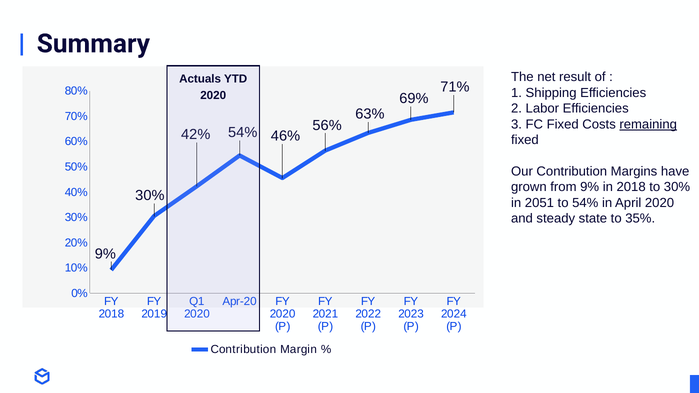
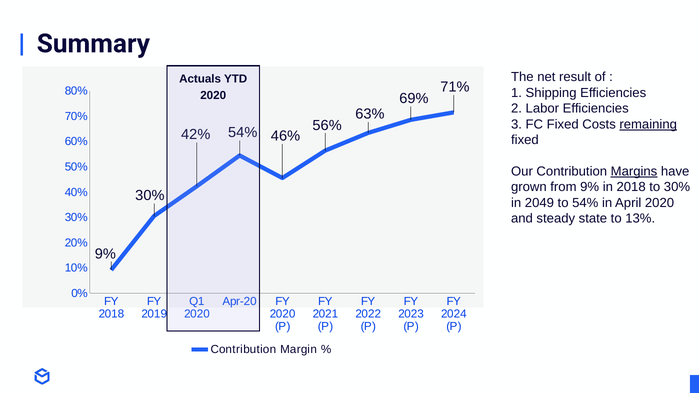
Margins underline: none -> present (634, 172)
2051: 2051 -> 2049 (539, 203)
35%: 35% -> 13% (640, 219)
